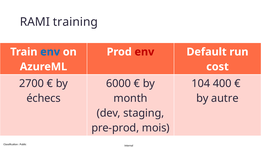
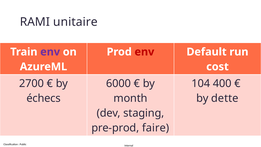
training: training -> unitaire (75, 22)
env colour: blue -> purple (50, 52)
autre: autre -> dette (225, 98)
mois: mois -> faire (156, 128)
